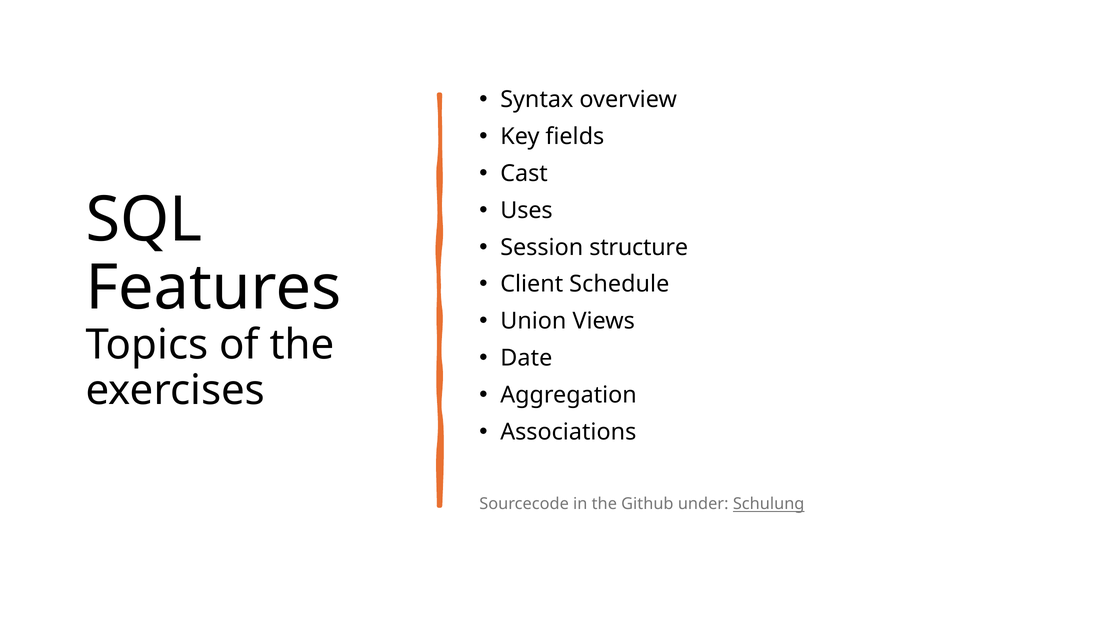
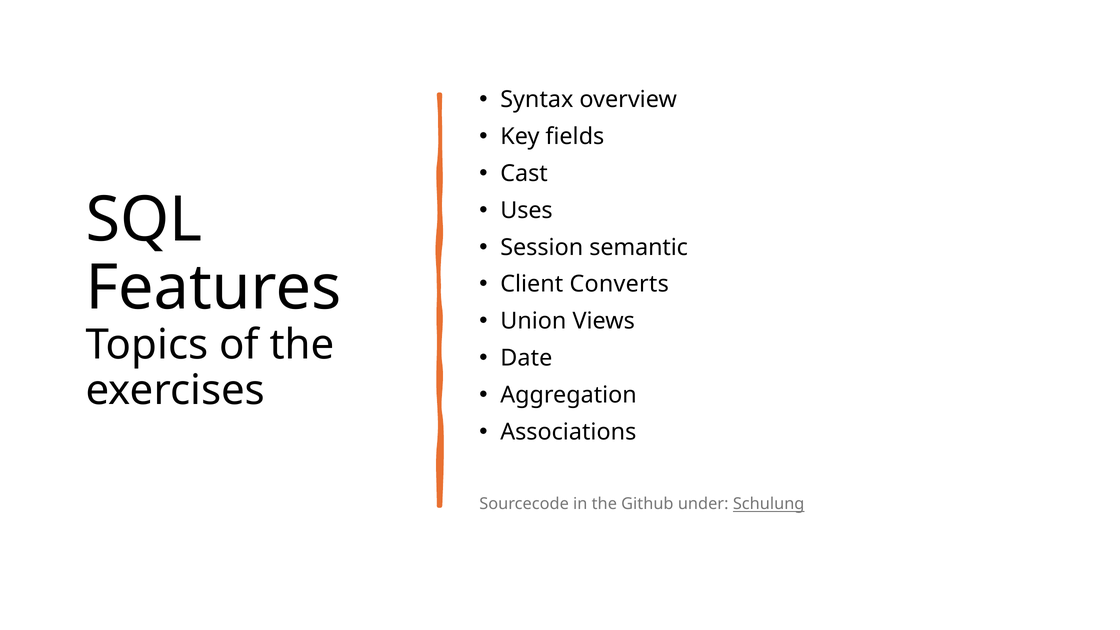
structure: structure -> semantic (639, 247)
Schedule: Schedule -> Converts (619, 284)
